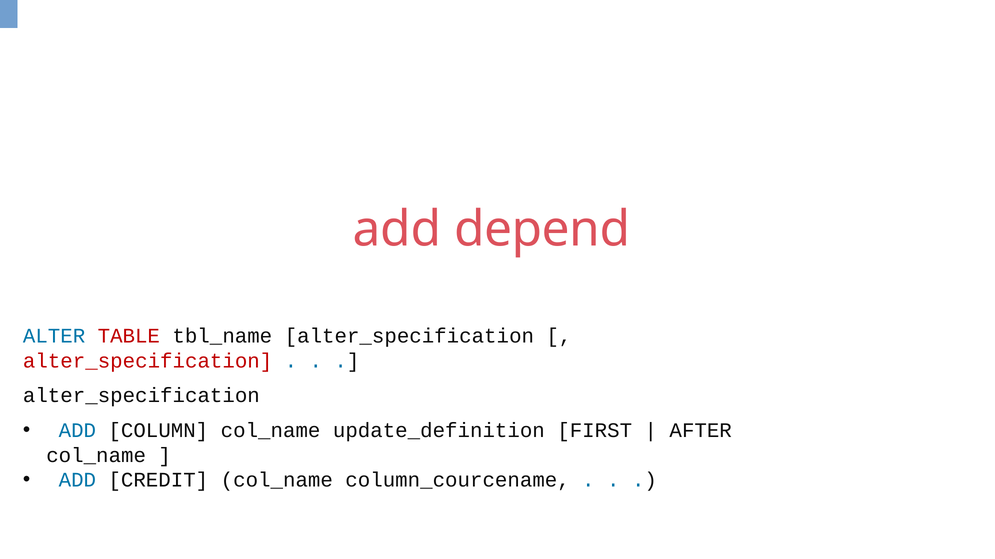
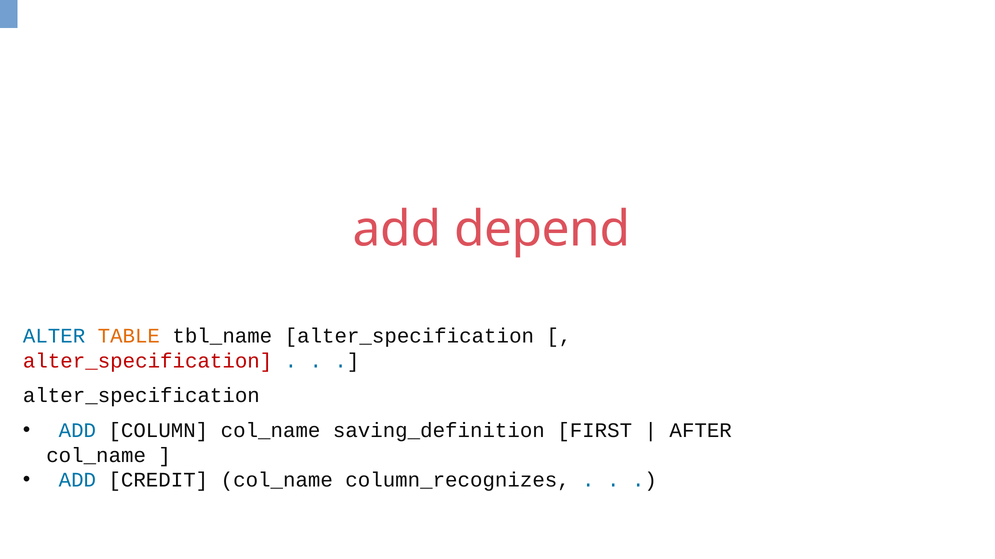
TABLE colour: red -> orange (129, 336)
update_definition: update_definition -> saving_definition (439, 431)
column_courcename: column_courcename -> column_recognizes (458, 481)
